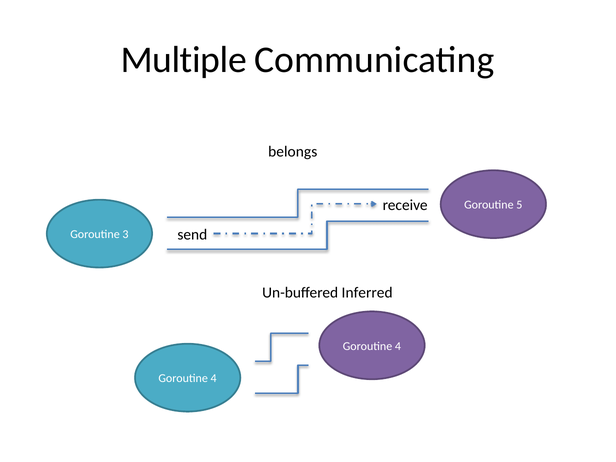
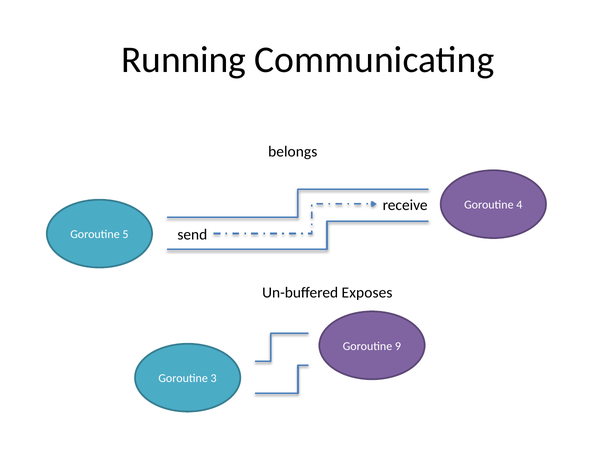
Multiple: Multiple -> Running (184, 60)
5: 5 -> 4 (519, 205)
3: 3 -> 5 (125, 234)
Inferred: Inferred -> Exposes (367, 293)
4: 4 -> 9 (398, 346)
4: 4 -> 3 (214, 378)
